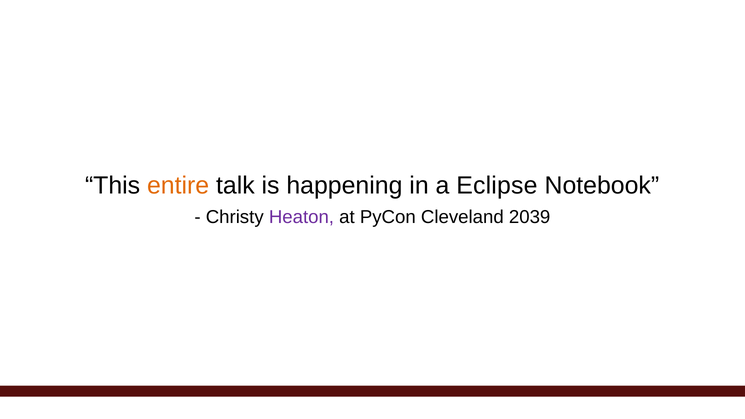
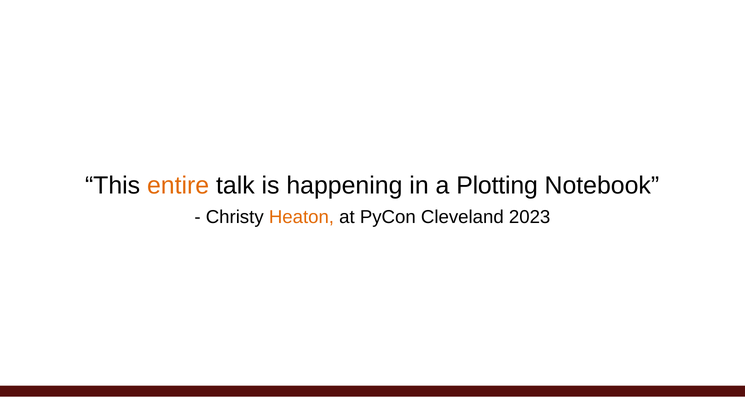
Eclipse: Eclipse -> Plotting (497, 186)
Heaton colour: purple -> orange (301, 217)
2039: 2039 -> 2023 (530, 217)
